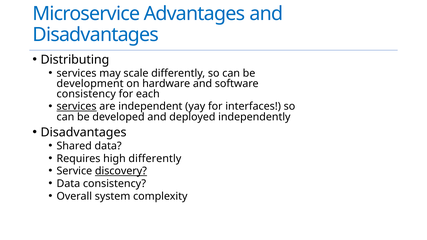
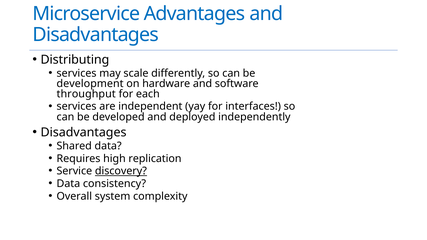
consistency: consistency -> throughput (86, 94)
services underline: present -> none (77, 107)
high differently: differently -> replication (155, 159)
